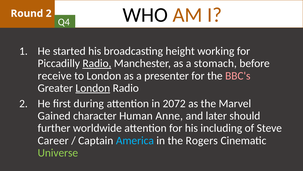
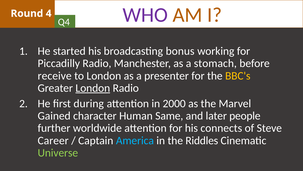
Round 2: 2 -> 4 (49, 13)
WHO colour: black -> purple (145, 15)
height: height -> bonus (180, 51)
Radio underline: present -> none (97, 63)
BBC's colour: pink -> yellow (238, 75)
2072: 2072 -> 2000 (174, 103)
Anne: Anne -> Same (169, 115)
should: should -> people (245, 115)
including: including -> connects (221, 128)
Rogers: Rogers -> Riddles (202, 140)
